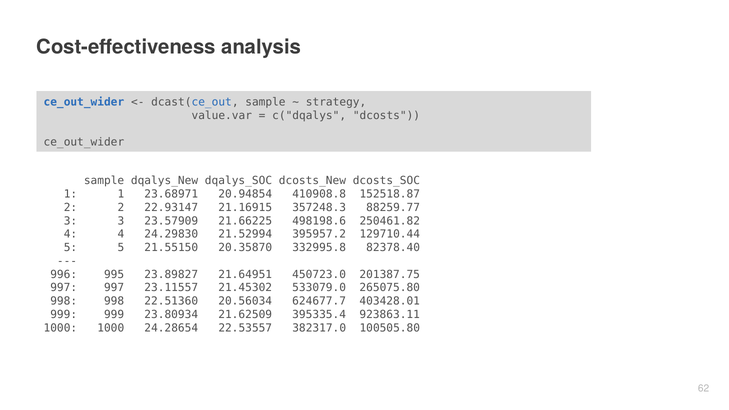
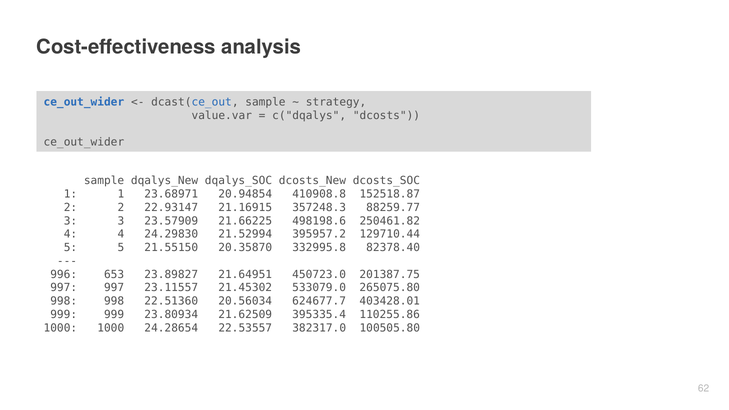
995: 995 -> 653 (114, 274)
923863.11: 923863.11 -> 110255.86 (390, 315)
